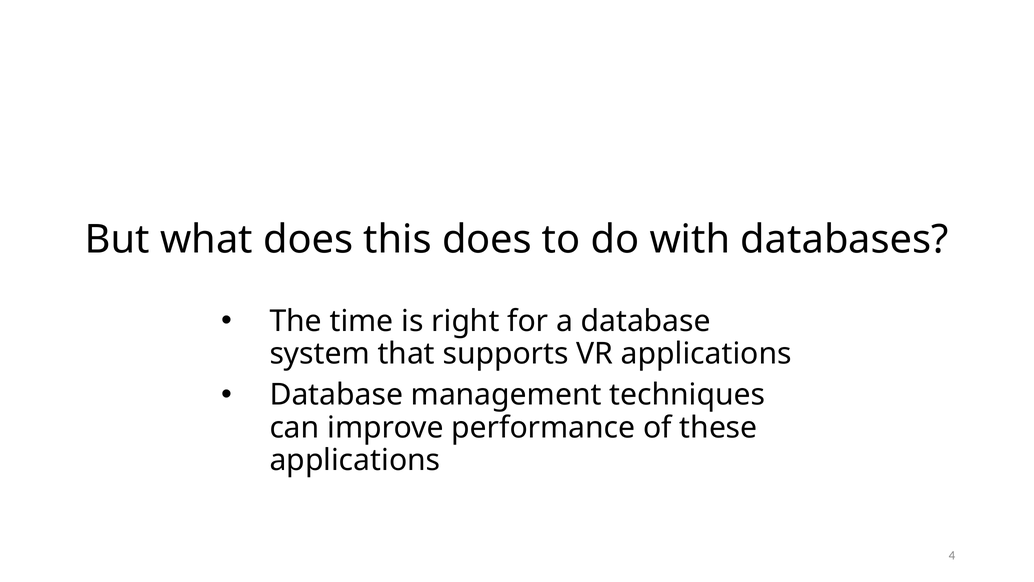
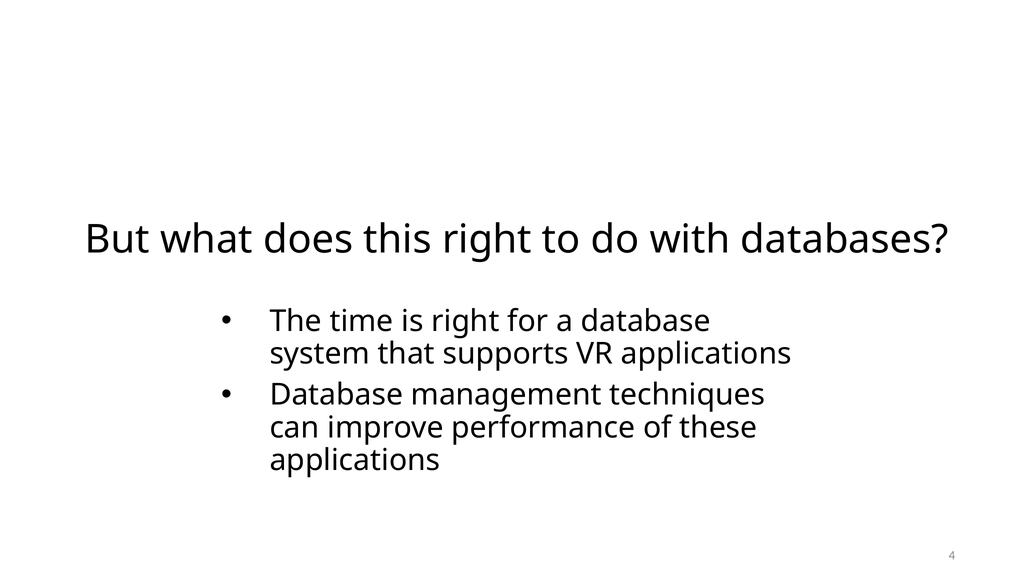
this does: does -> right (487, 239)
